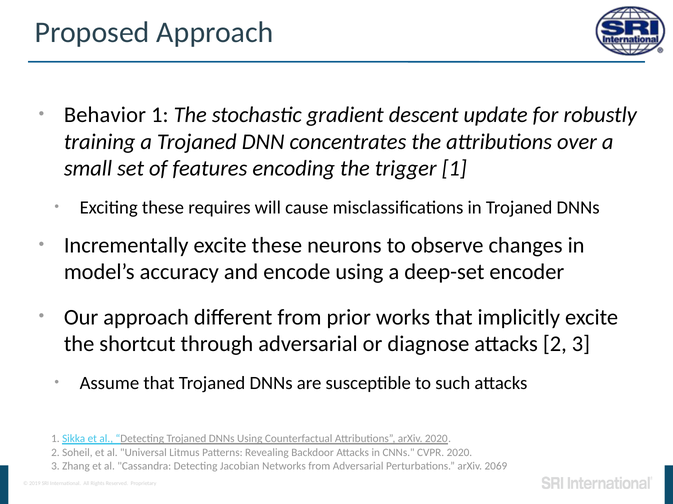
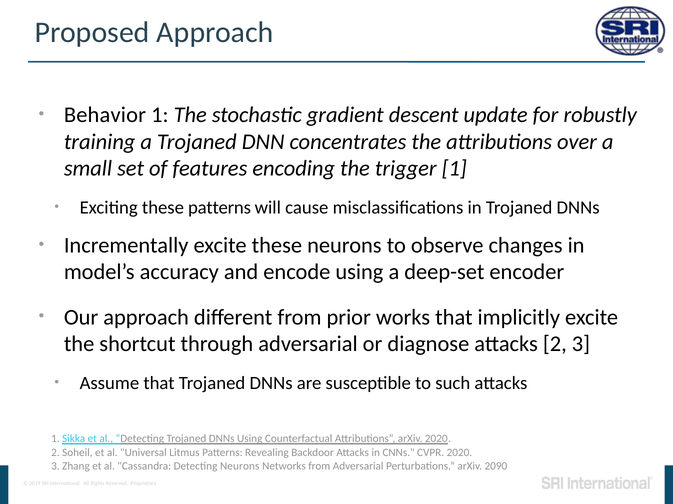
these requires: requires -> patterns (219, 208)
Detecting Jacobian: Jacobian -> Neurons (240, 467)
2069: 2069 -> 2090 (496, 467)
